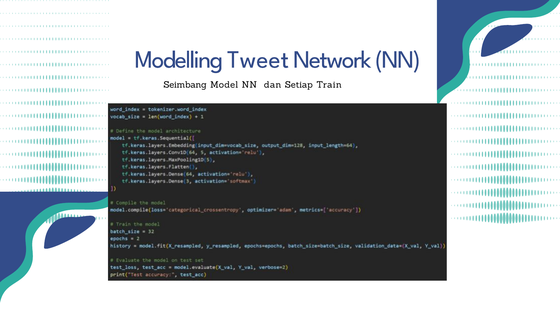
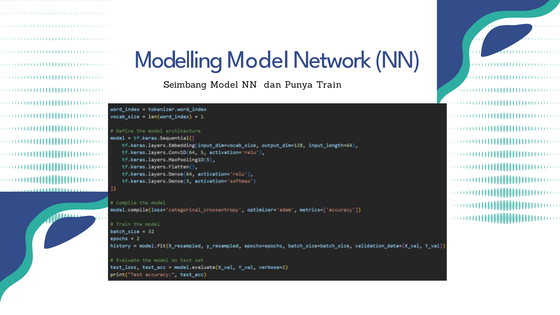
Modelling Tweet: Tweet -> Model (258, 59)
Setiap: Setiap -> Punya (299, 85)
